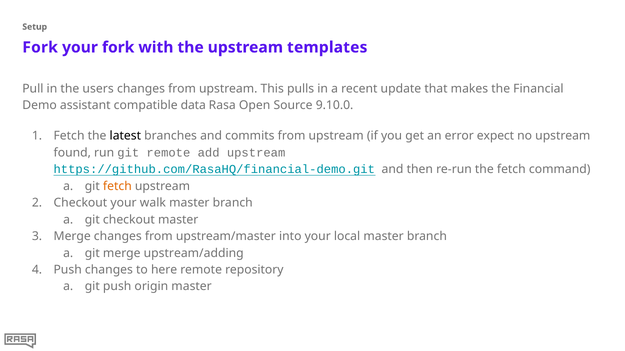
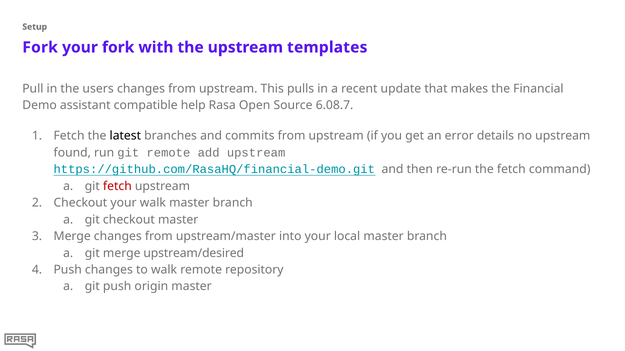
data: data -> help (193, 106)
9.10.0: 9.10.0 -> 6.08.7 (335, 106)
expect: expect -> details (495, 136)
fetch colour: orange -> red (117, 186)
upstream/adding: upstream/adding -> upstream/desired (194, 253)
to here: here -> walk (164, 270)
